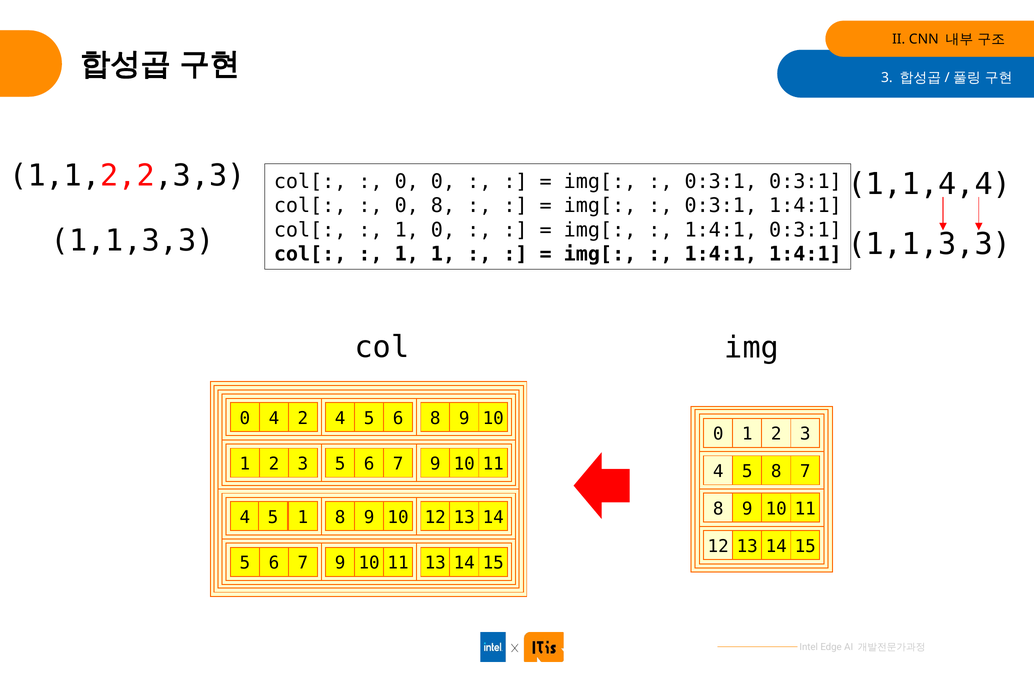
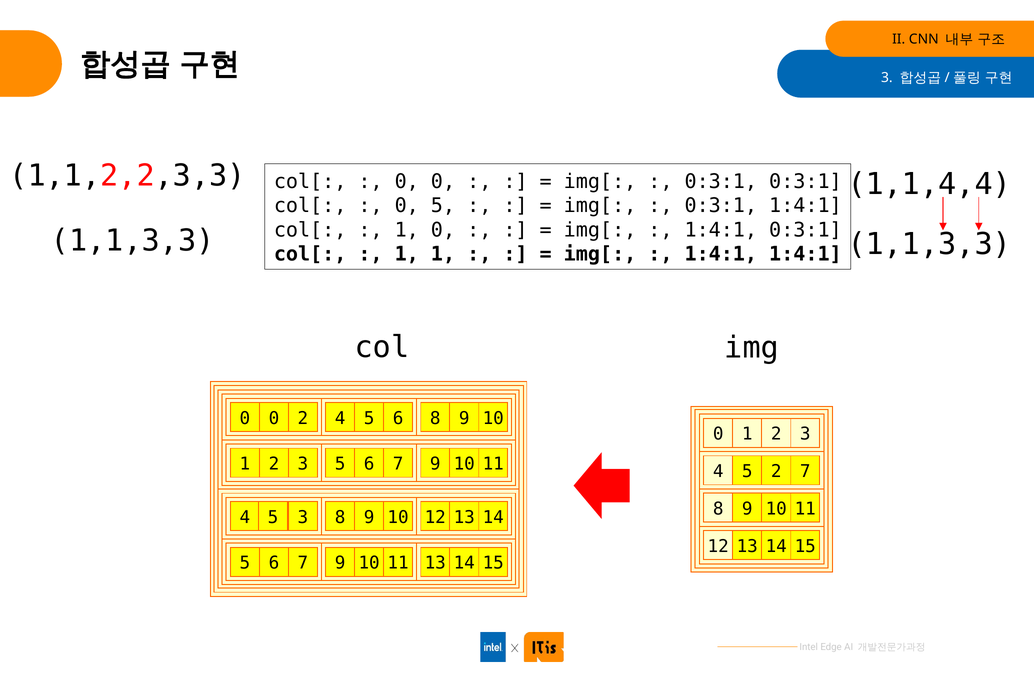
0 8: 8 -> 5 (443, 206)
4: 4 -> 0 (274, 418)
5 8: 8 -> 2 (776, 472)
5 1: 1 -> 3 (303, 517)
